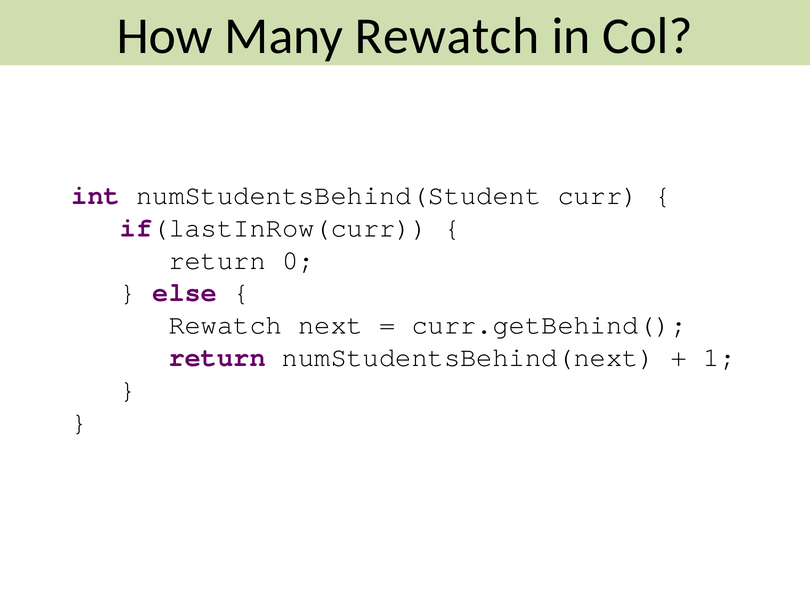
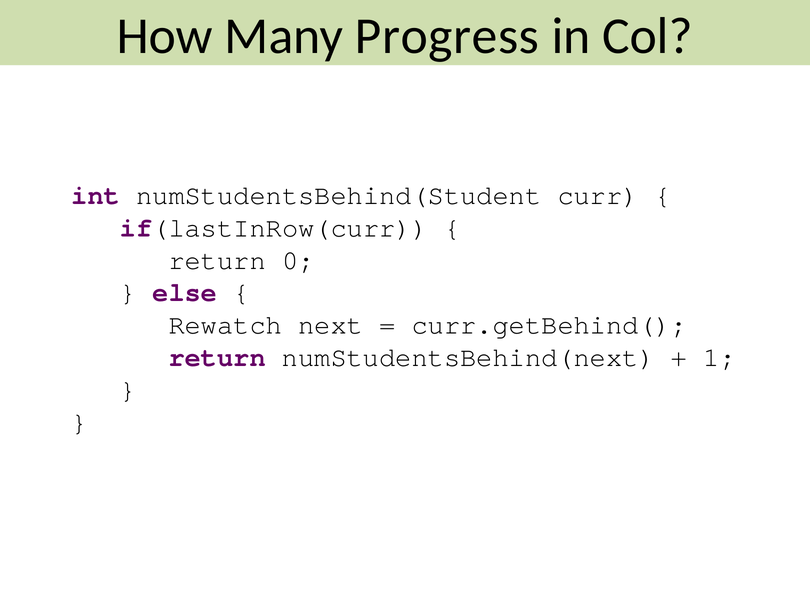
Many Rewatch: Rewatch -> Progress (447, 36)
